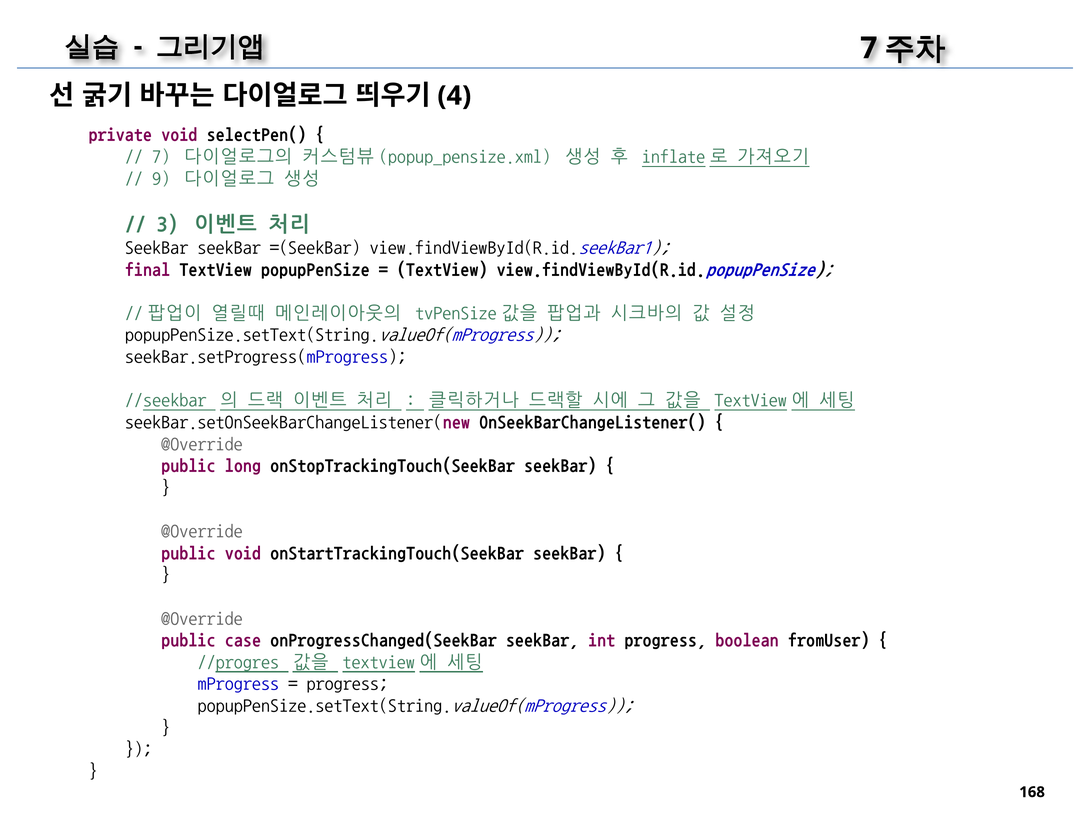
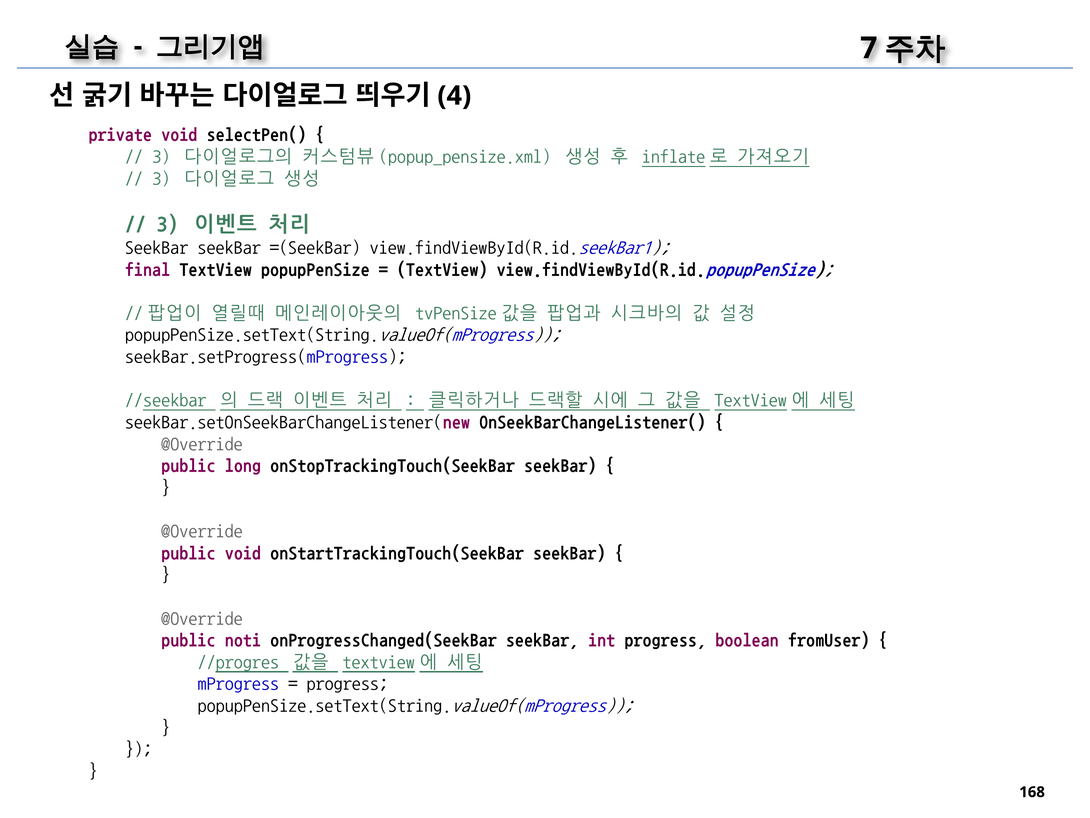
7: 7 -> 3 (161, 156)
9: 9 -> 3 (161, 178)
case: case -> noti (243, 639)
